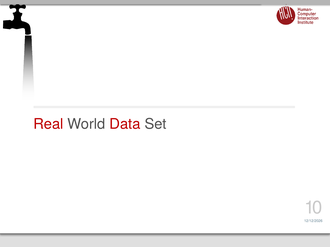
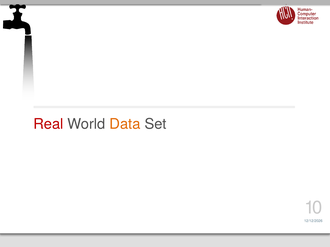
Data colour: red -> orange (125, 124)
